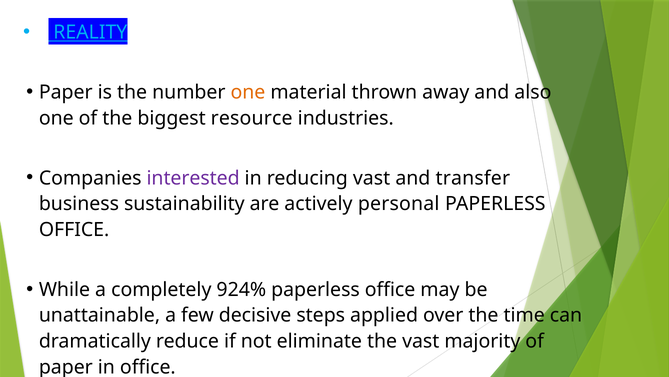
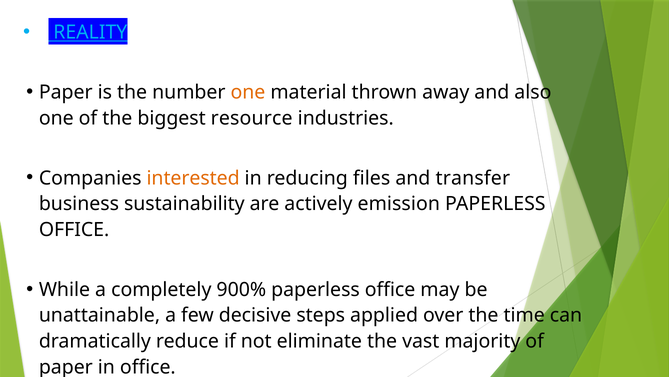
interested colour: purple -> orange (193, 178)
reducing vast: vast -> files (372, 178)
personal: personal -> emission (399, 204)
924%: 924% -> 900% (241, 289)
